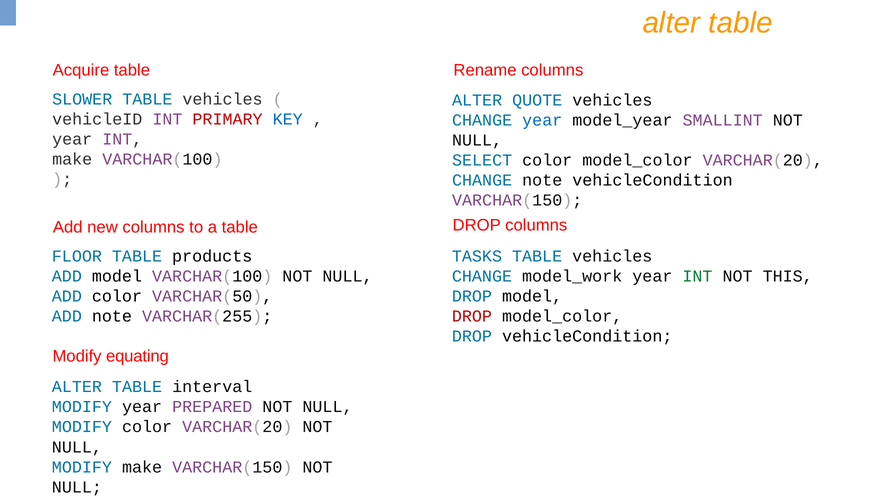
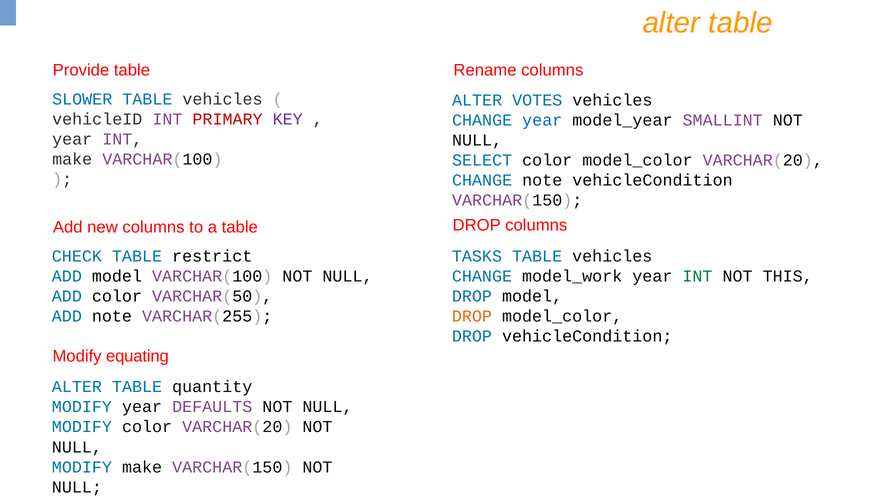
Acquire: Acquire -> Provide (81, 70)
QUOTE: QUOTE -> VOTES (537, 100)
KEY colour: blue -> purple (288, 119)
FLOOR: FLOOR -> CHECK (77, 256)
products: products -> restrict (212, 256)
DROP colour: red -> orange (472, 316)
interval: interval -> quantity (212, 387)
PREPARED: PREPARED -> DEFAULTS (212, 407)
